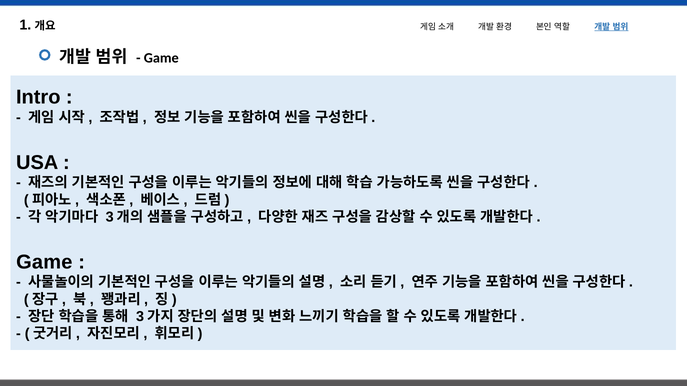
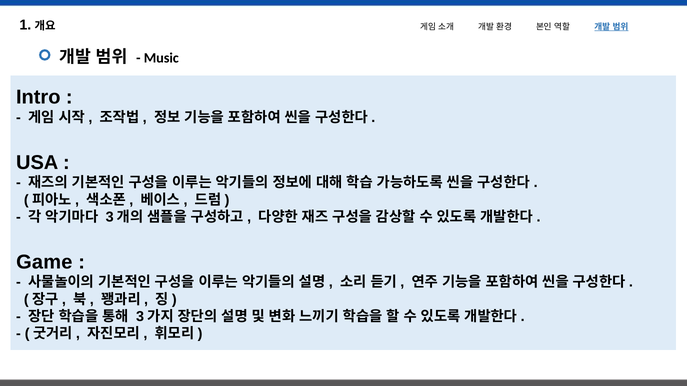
Game: Game -> Music (161, 58)
